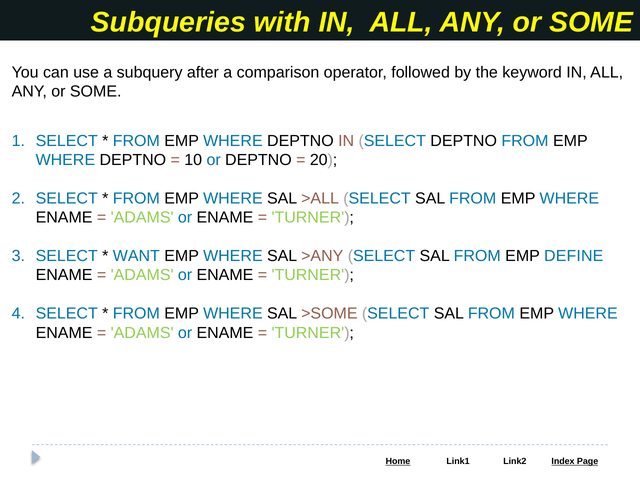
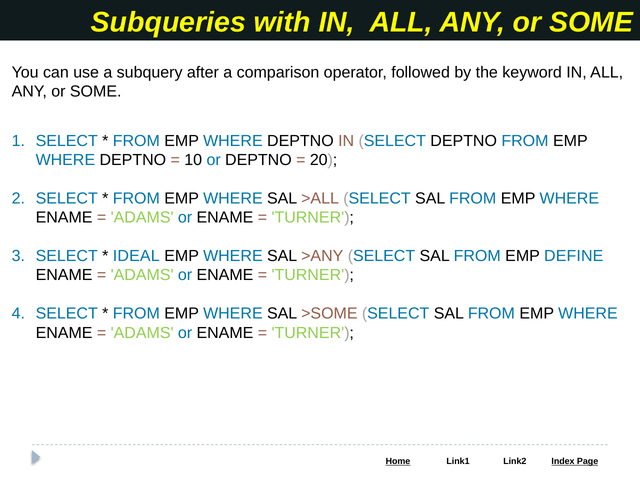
WANT: WANT -> IDEAL (136, 256)
